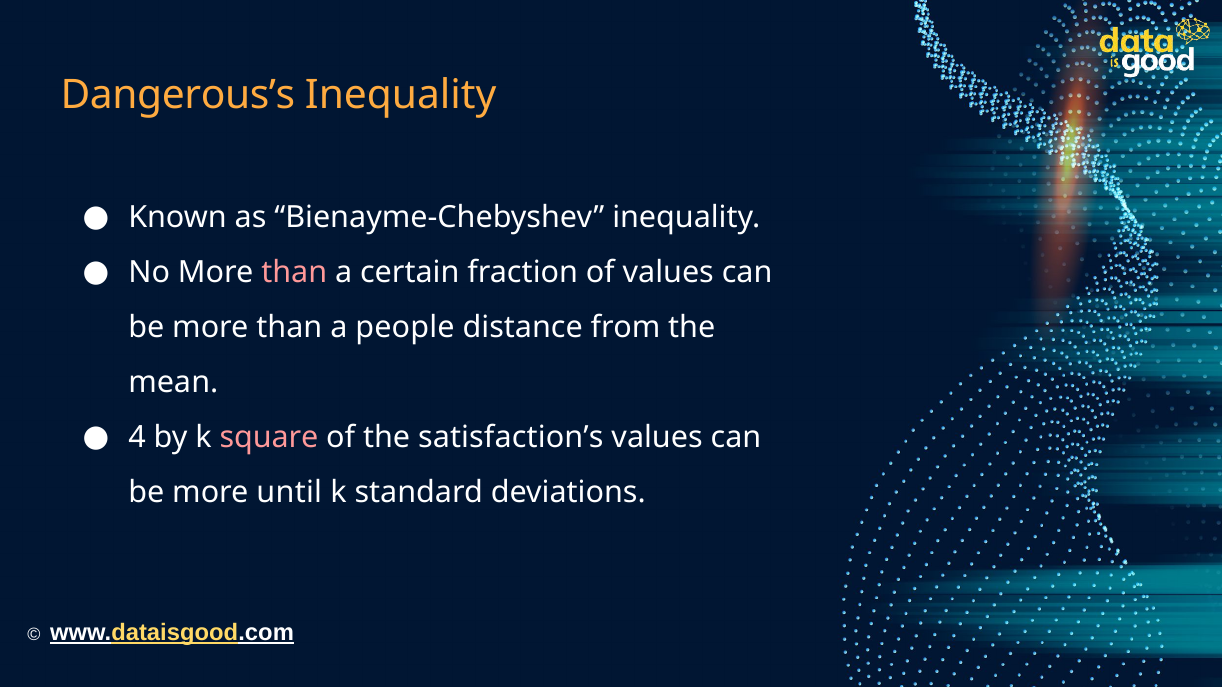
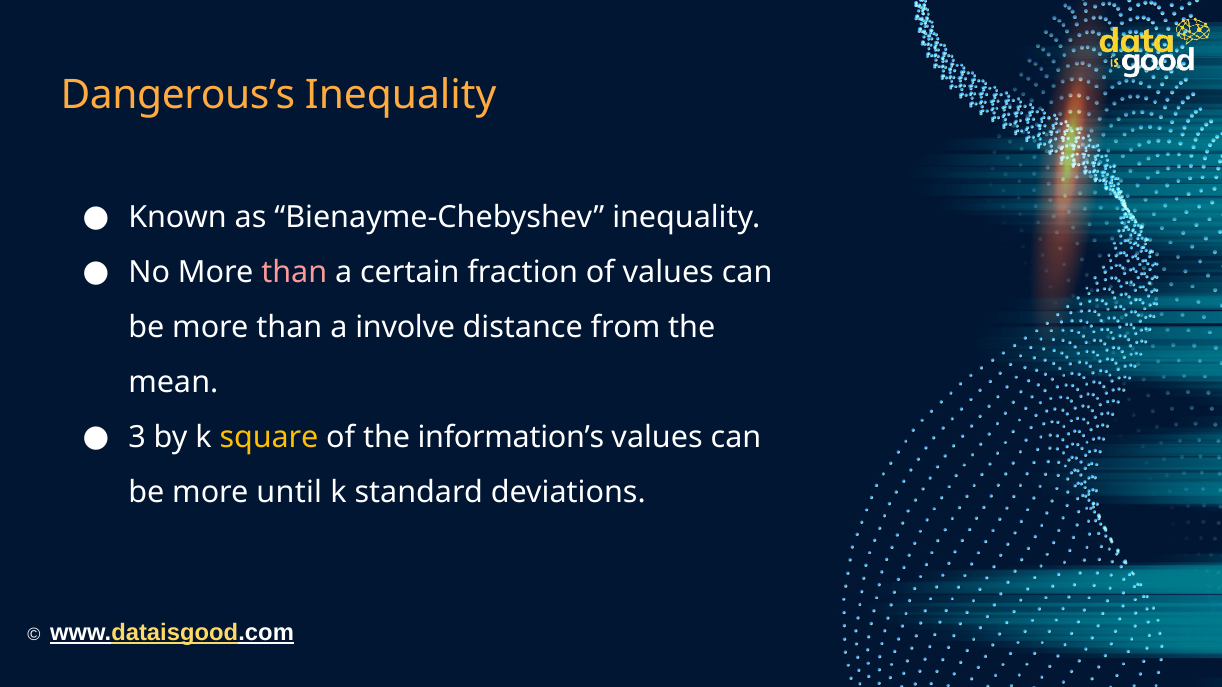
people: people -> involve (405, 327)
4: 4 -> 3 (137, 437)
square colour: pink -> yellow (269, 437)
satisfaction’s: satisfaction’s -> information’s (511, 437)
